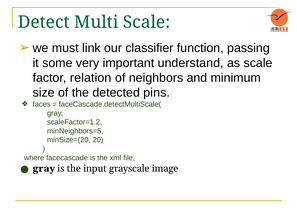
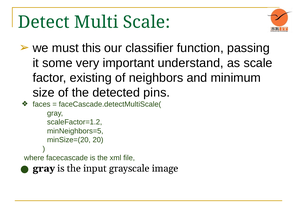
link: link -> this (91, 48)
relation: relation -> existing (91, 78)
